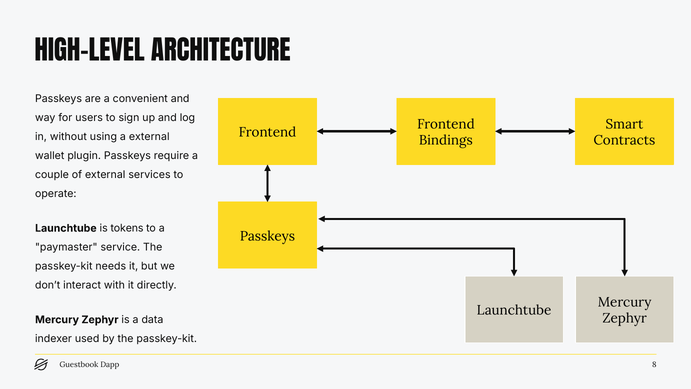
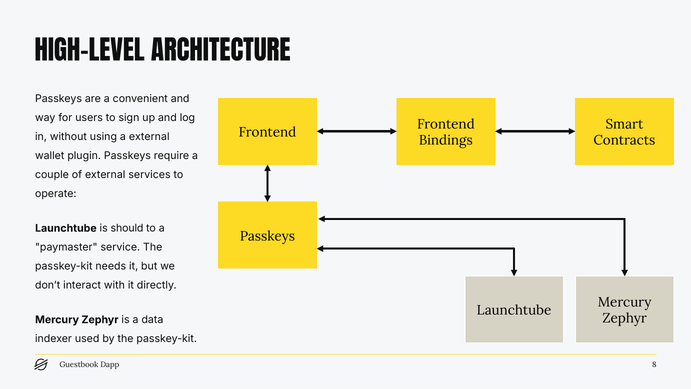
tokens: tokens -> should (127, 228)
